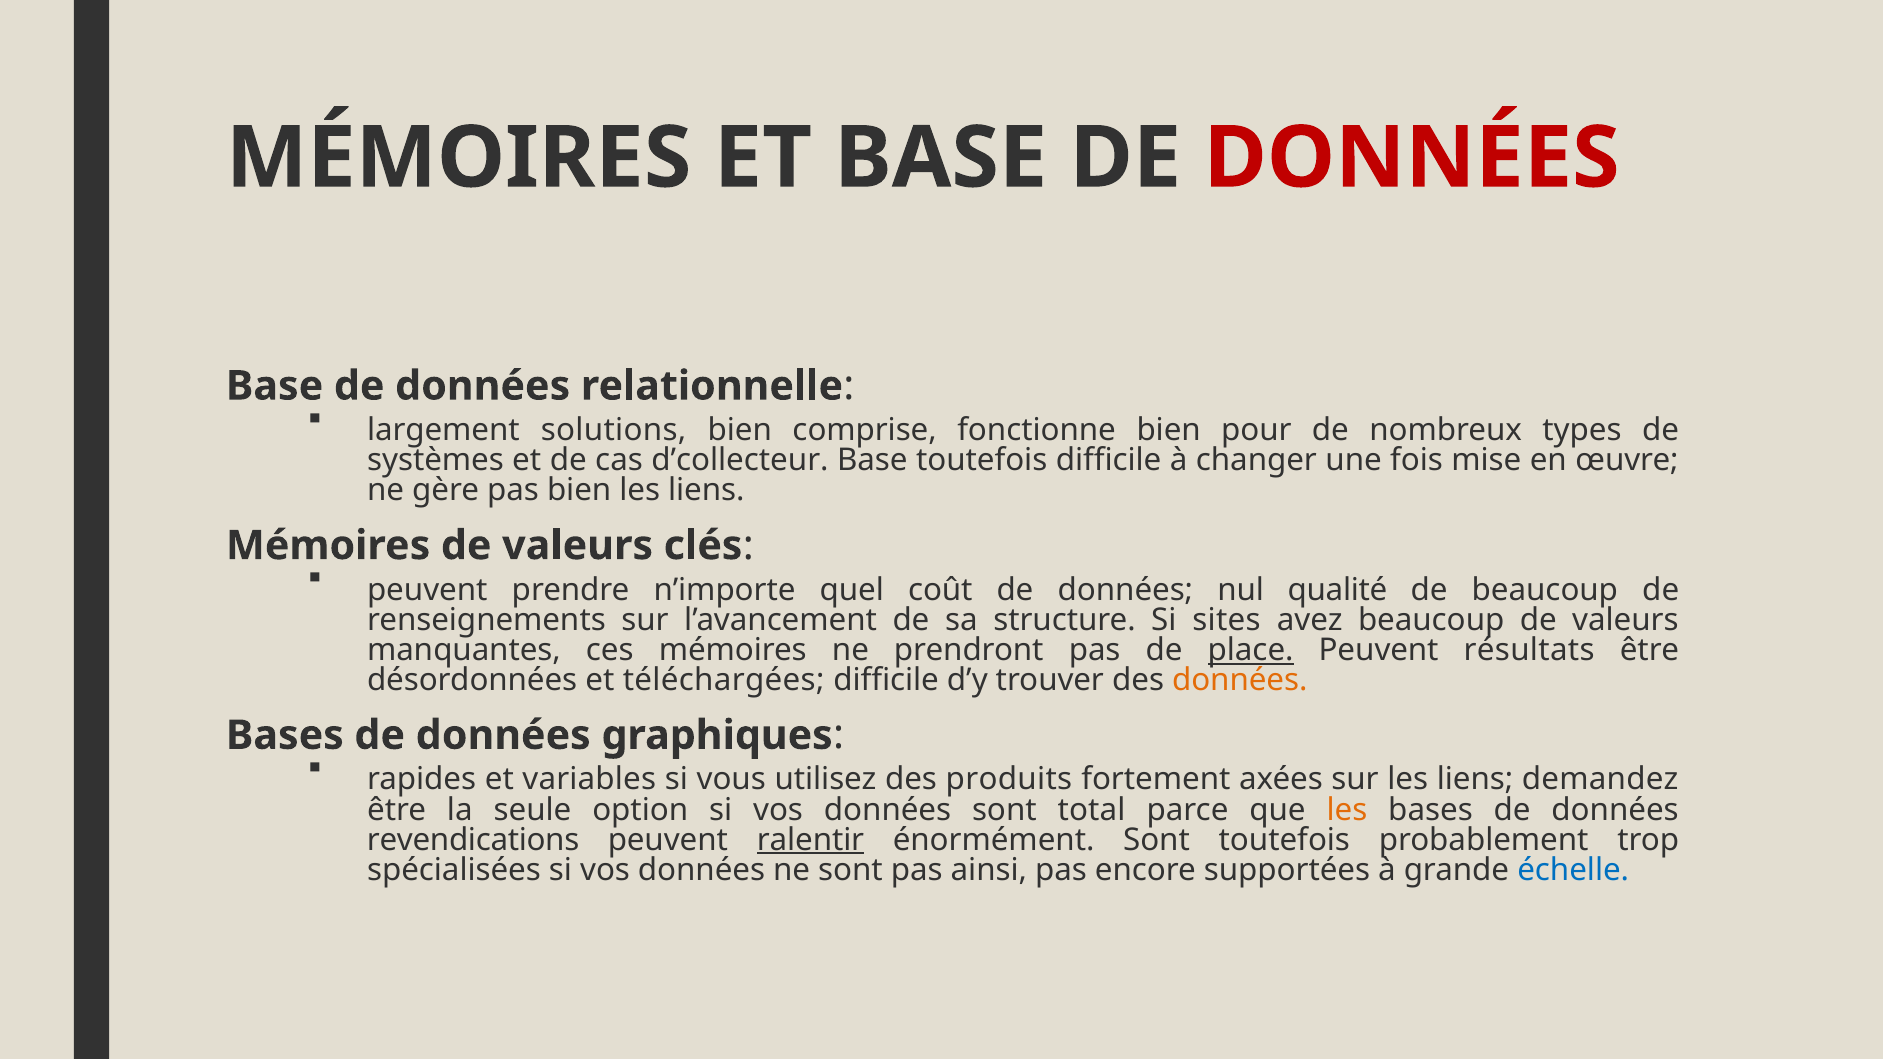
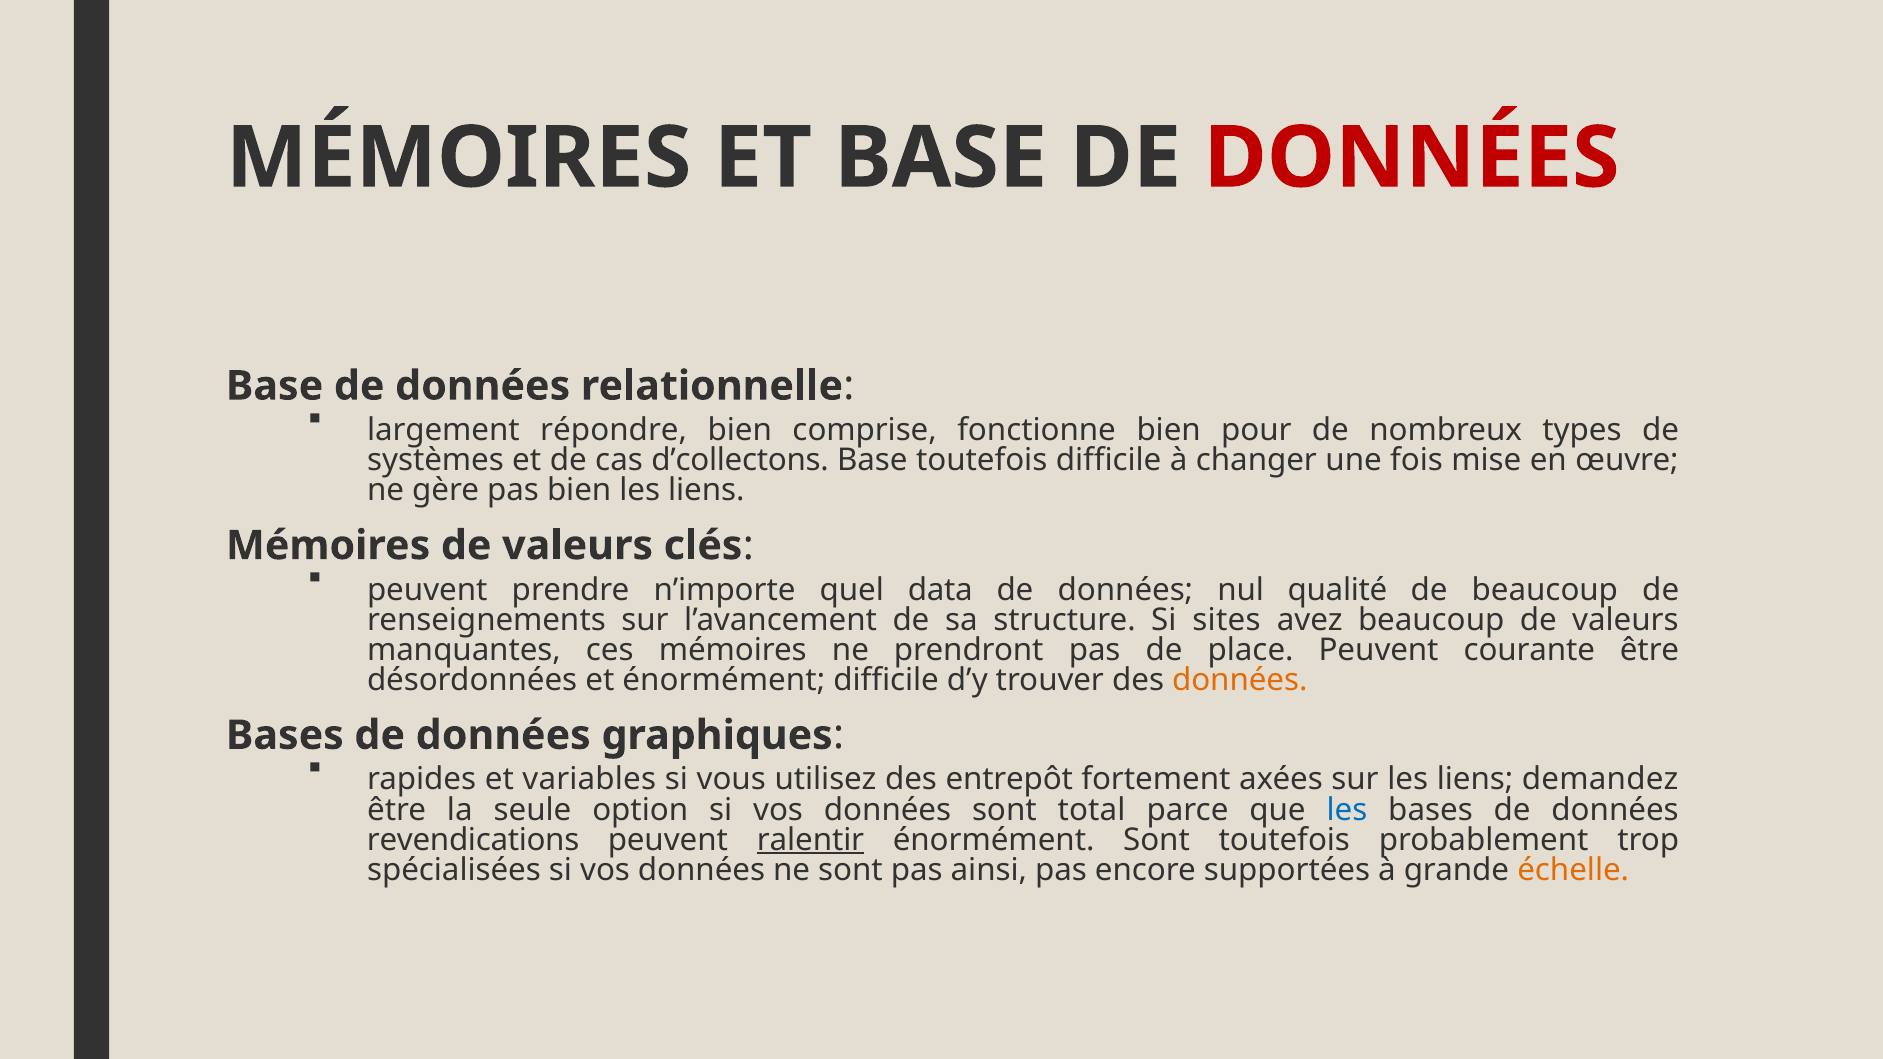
solutions: solutions -> répondre (614, 430)
d’collecteur: d’collecteur -> d’collectons (740, 460)
coût: coût -> data (940, 590)
place underline: present -> none (1251, 650)
résultats: résultats -> courante (1529, 650)
et téléchargées: téléchargées -> énormément (724, 680)
produits: produits -> entrepôt (1009, 780)
les colour: orange -> blue (1347, 810)
échelle colour: blue -> orange (1573, 870)
